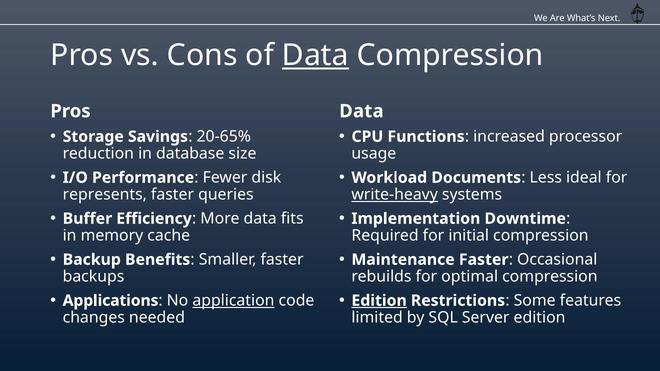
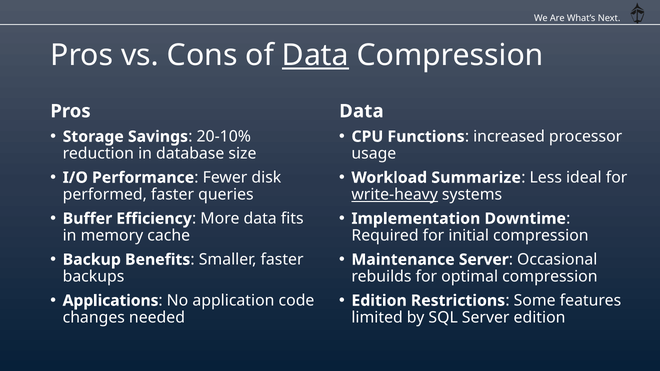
20-65%: 20-65% -> 20-10% (224, 137)
Documents: Documents -> Summarize (476, 178)
represents: represents -> performed (105, 195)
Maintenance Faster: Faster -> Server (484, 260)
application underline: present -> none (233, 301)
Edition underline: present -> none (379, 301)
